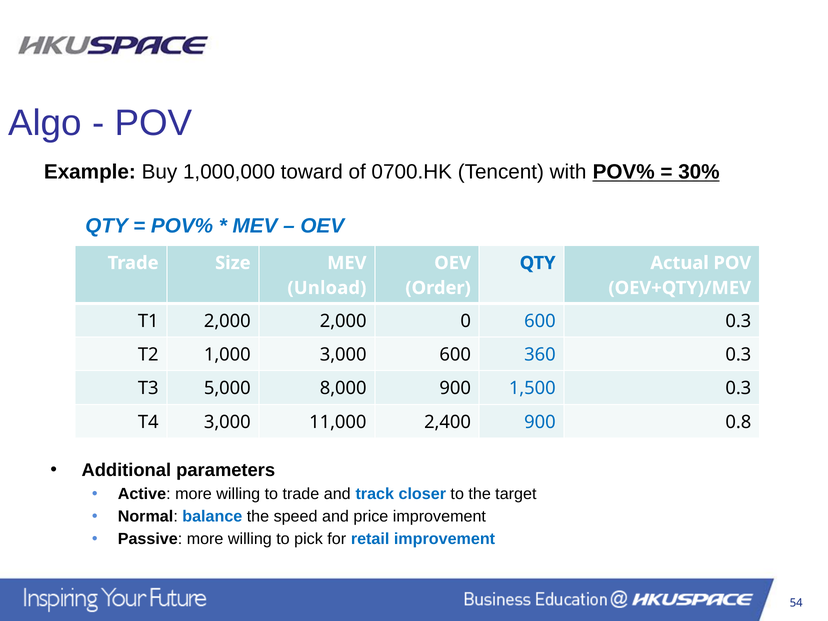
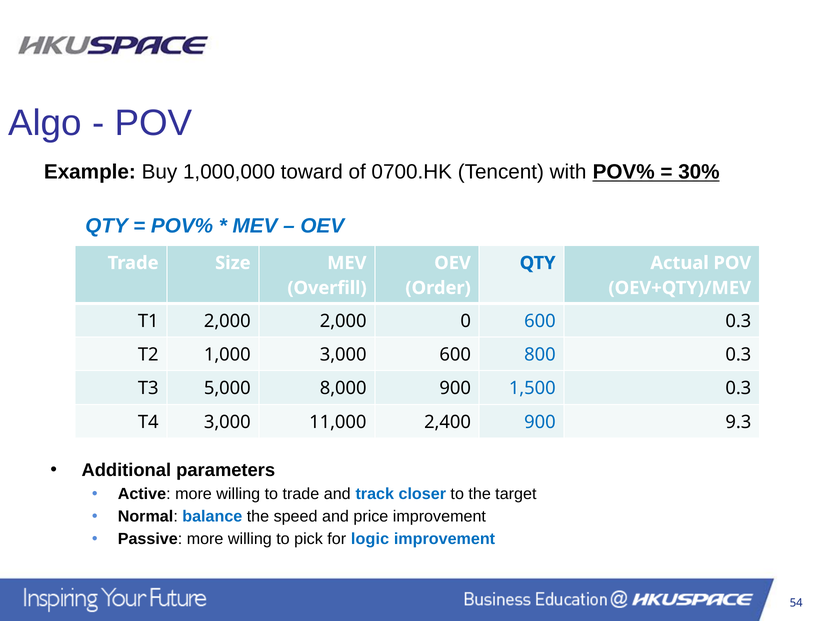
Unload: Unload -> Overfill (327, 288)
360: 360 -> 800 (540, 355)
0.8: 0.8 -> 9.3 (738, 422)
retail: retail -> logic (370, 539)
